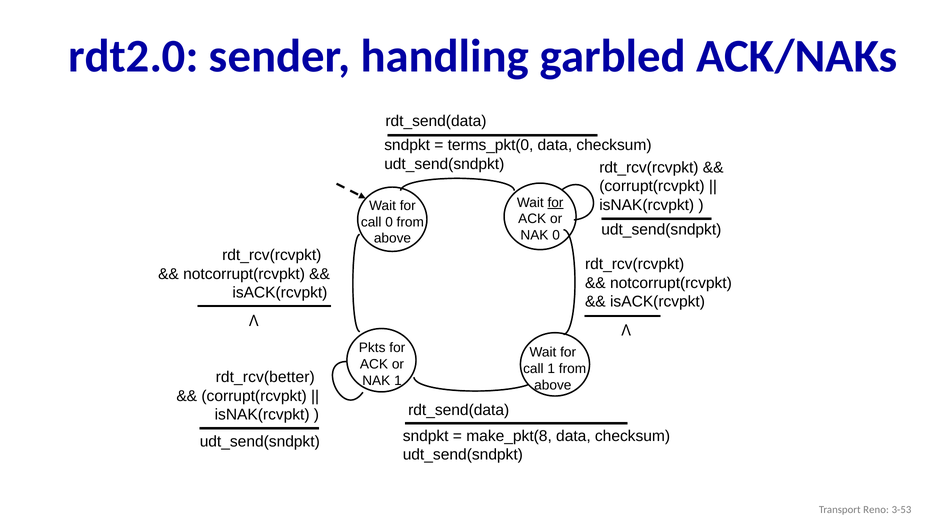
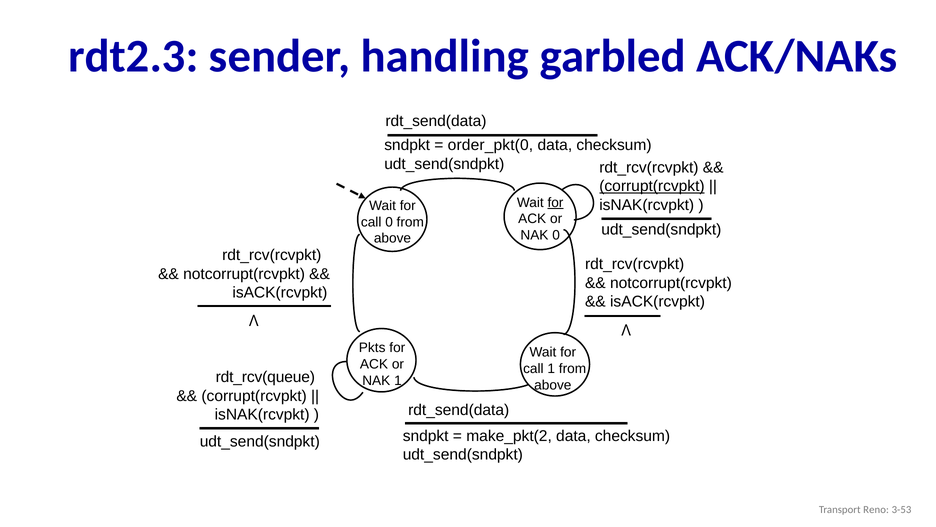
rdt2.0: rdt2.0 -> rdt2.3 (133, 56)
terms_pkt(0: terms_pkt(0 -> order_pkt(0 (490, 145)
corrupt(rcvpkt underline: none -> present (652, 186)
rdt_rcv(better: rdt_rcv(better -> rdt_rcv(queue (265, 377)
make_pkt(8: make_pkt(8 -> make_pkt(2 (509, 436)
